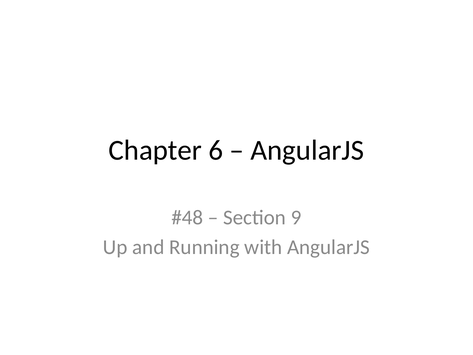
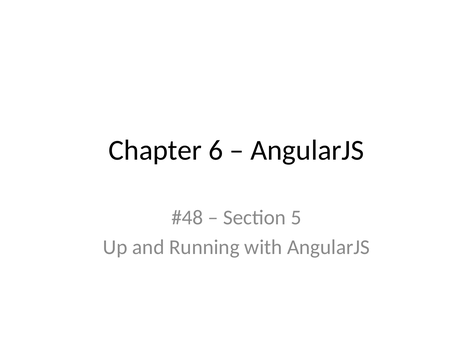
9: 9 -> 5 (296, 217)
